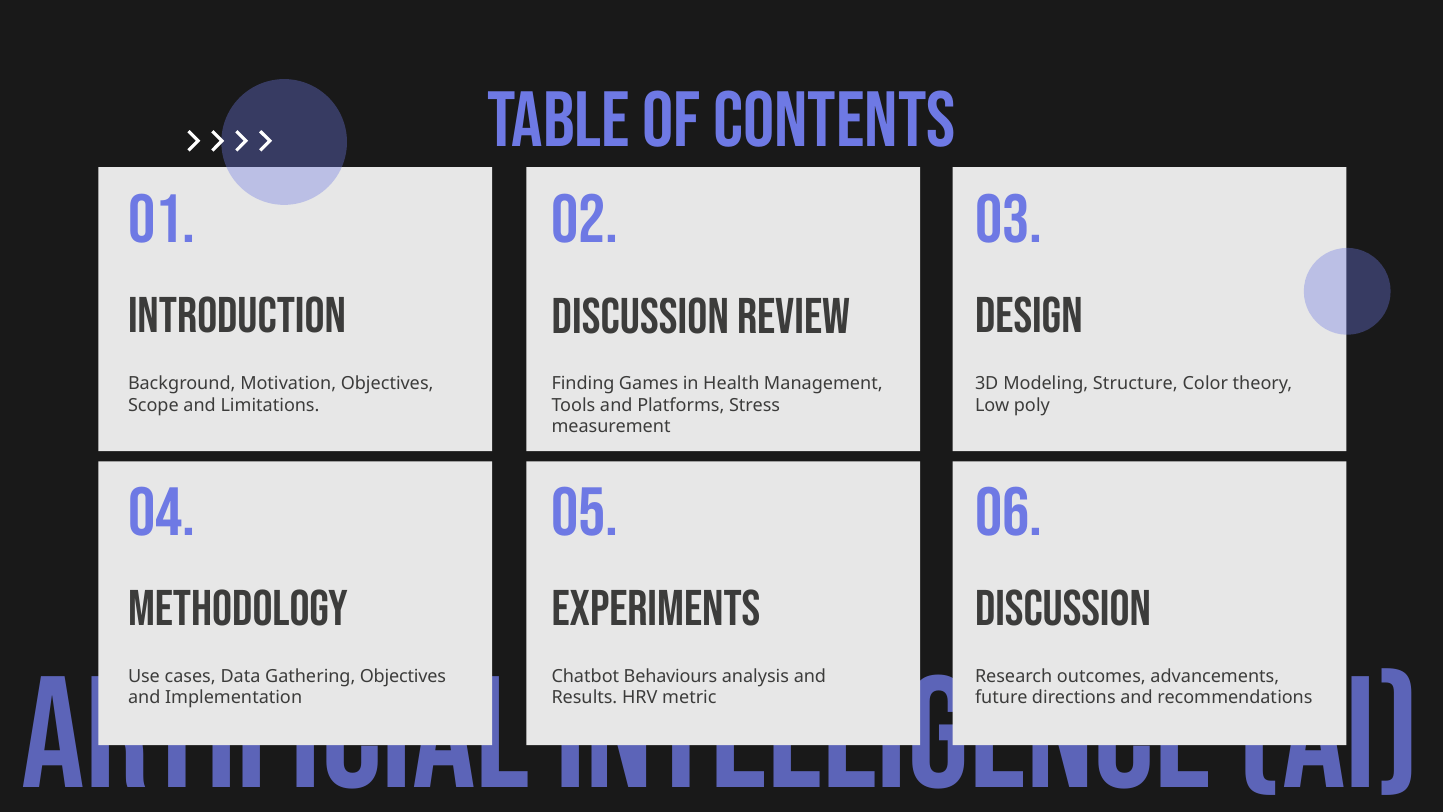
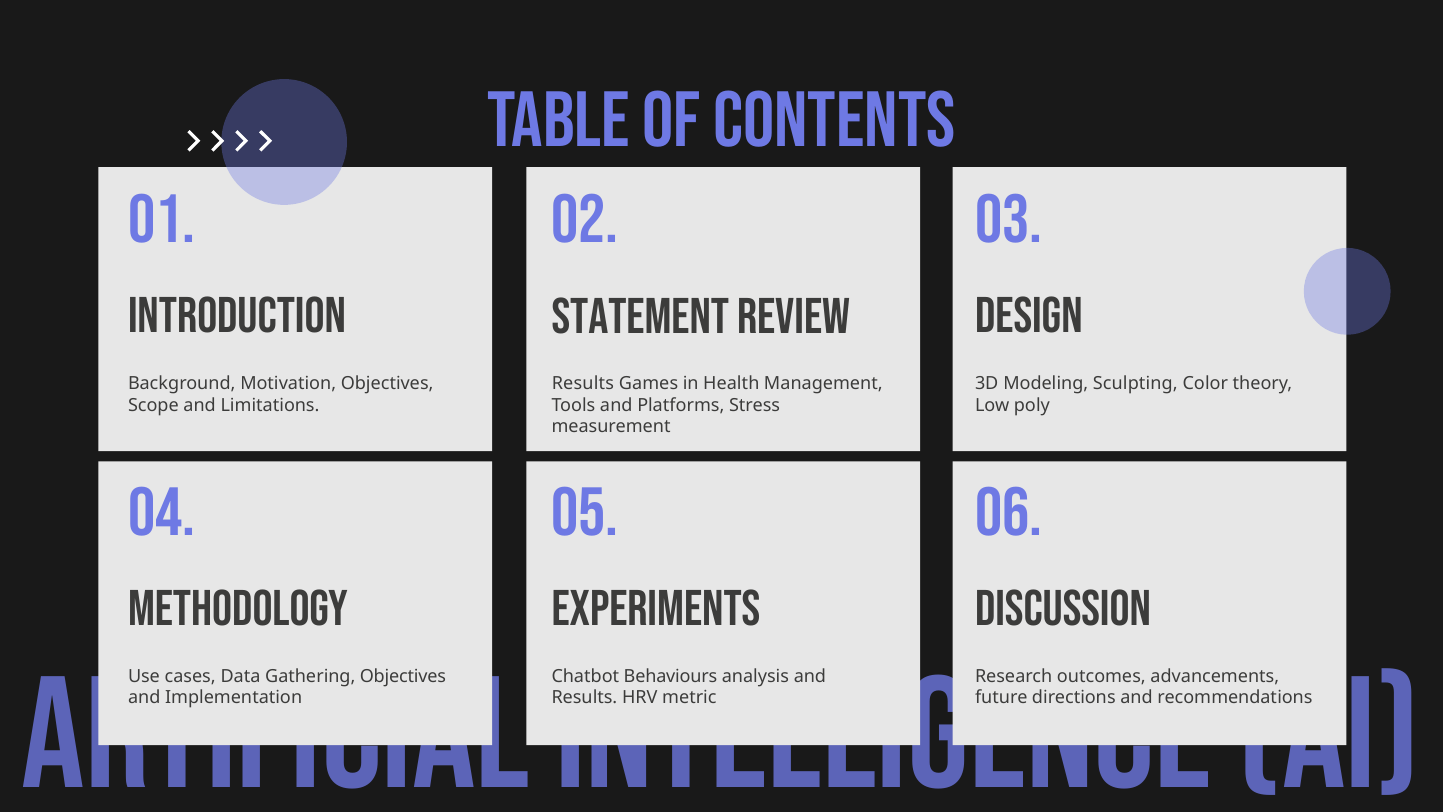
DISCUSSION: DISCUSSION -> STATEMENT (640, 316)
Finding: Finding -> Results (583, 383)
Structure: Structure -> Sculpting (1135, 383)
